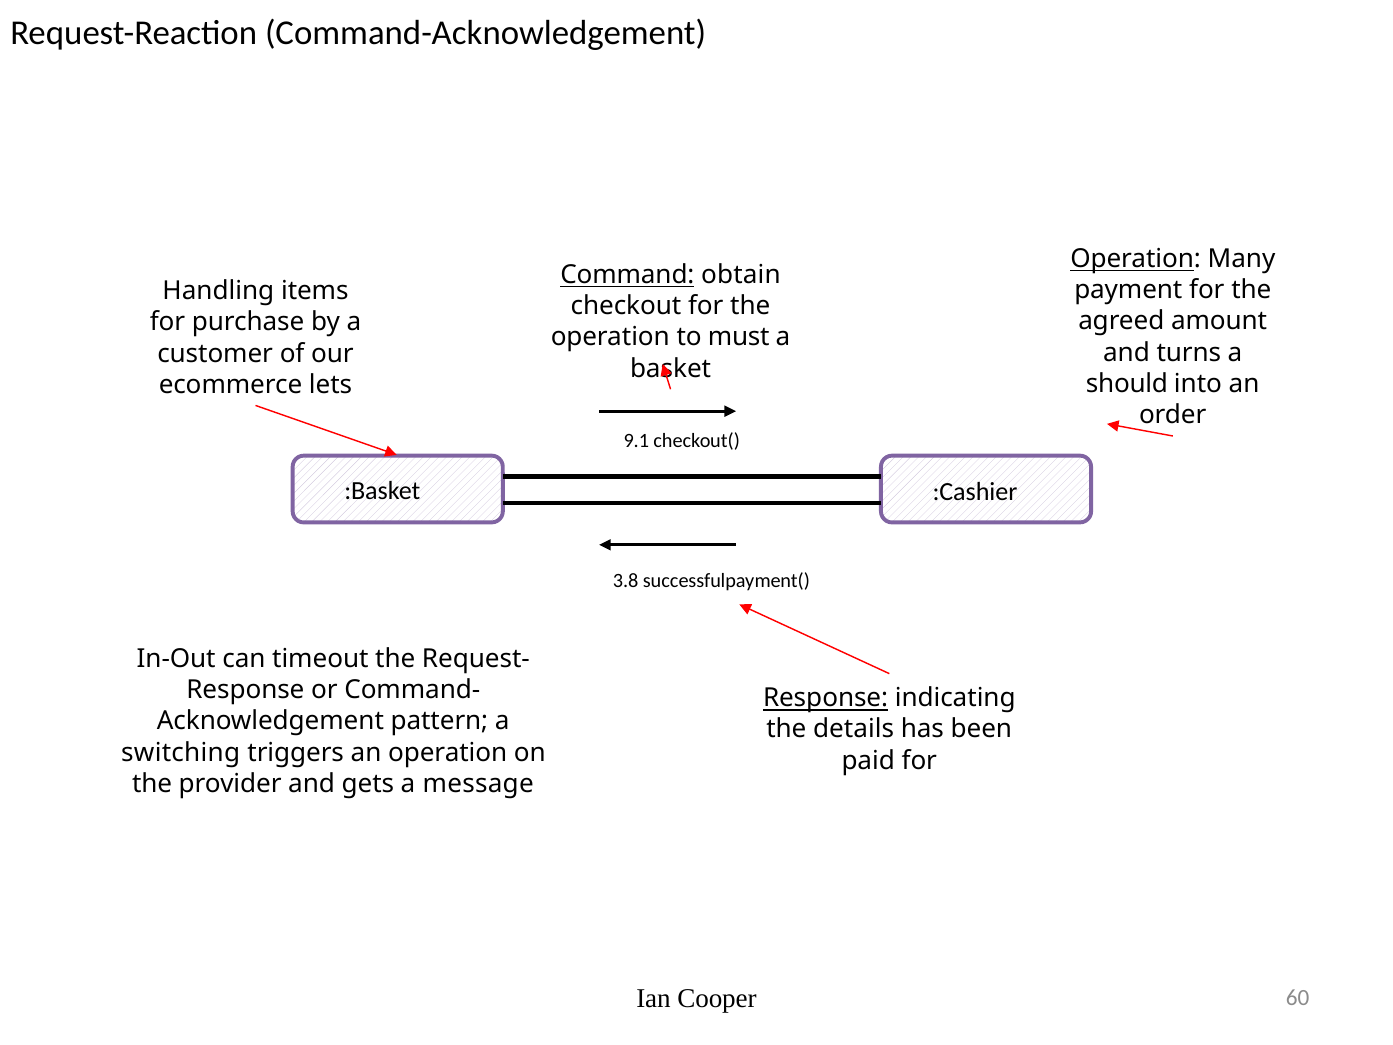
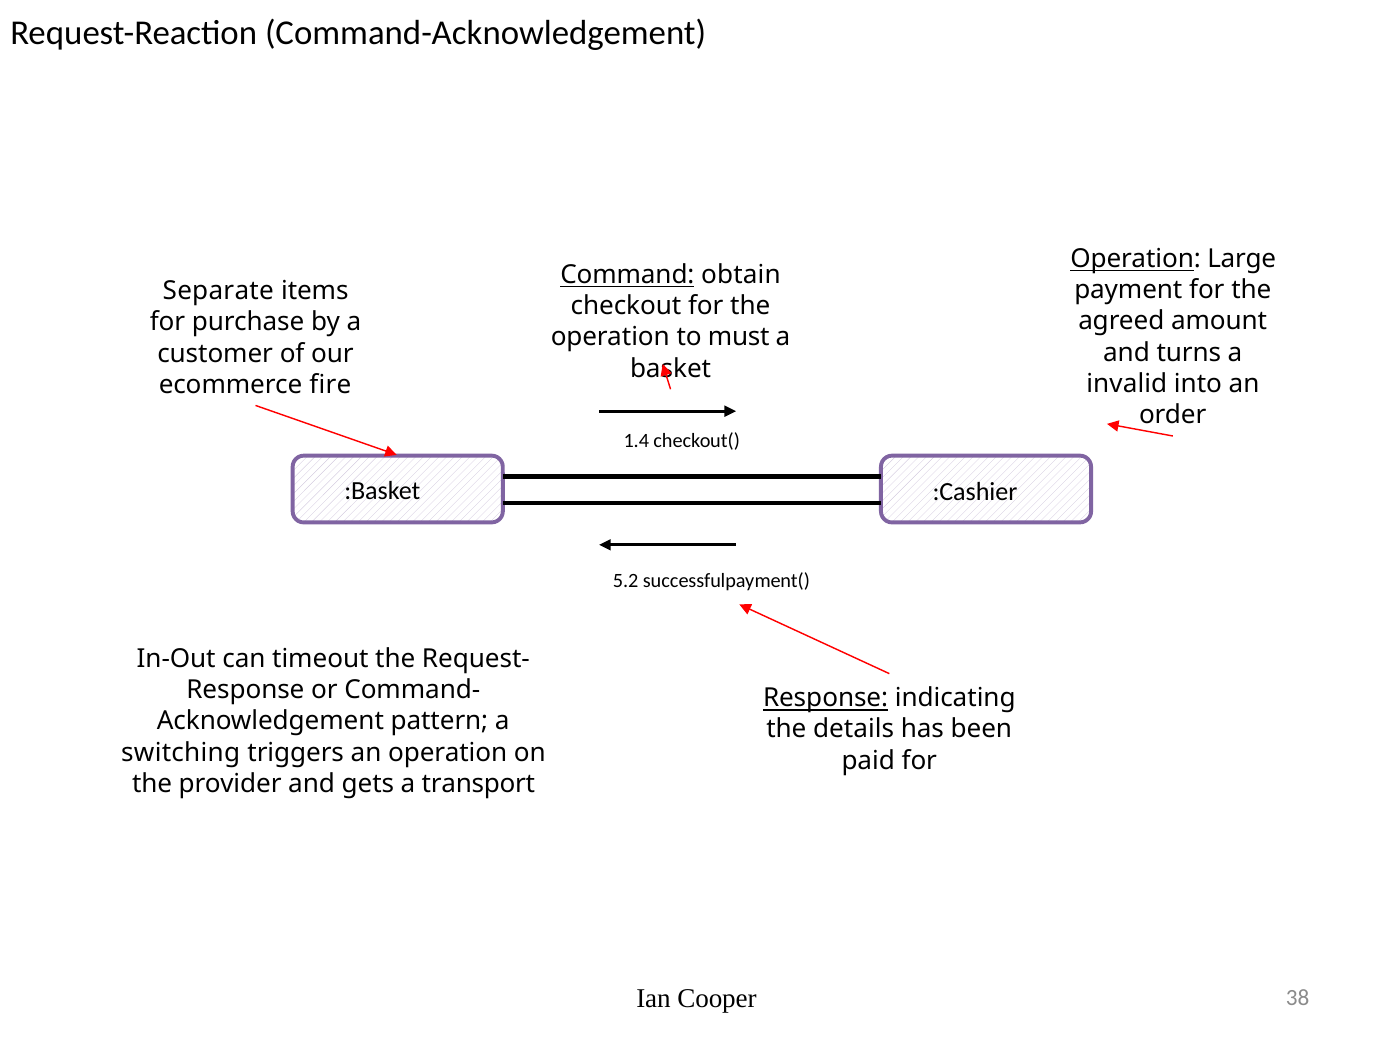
Many: Many -> Large (1242, 259)
Handling: Handling -> Separate (218, 291)
should: should -> invalid (1127, 384)
lets: lets -> fire (330, 385)
9.1: 9.1 -> 1.4 (636, 441)
3.8: 3.8 -> 5.2 (626, 581)
message: message -> transport (478, 784)
60: 60 -> 38 (1298, 997)
